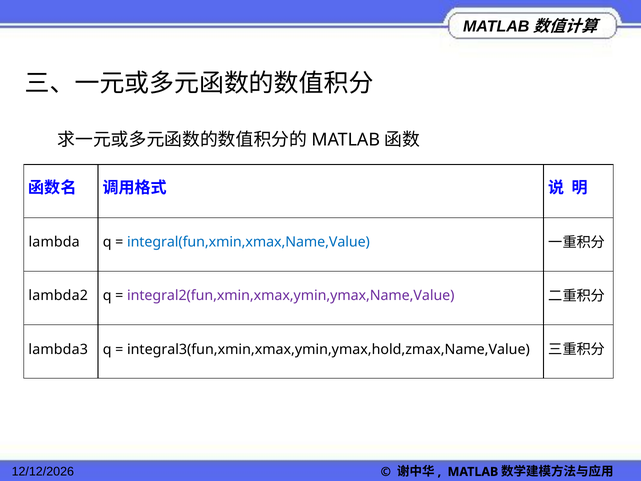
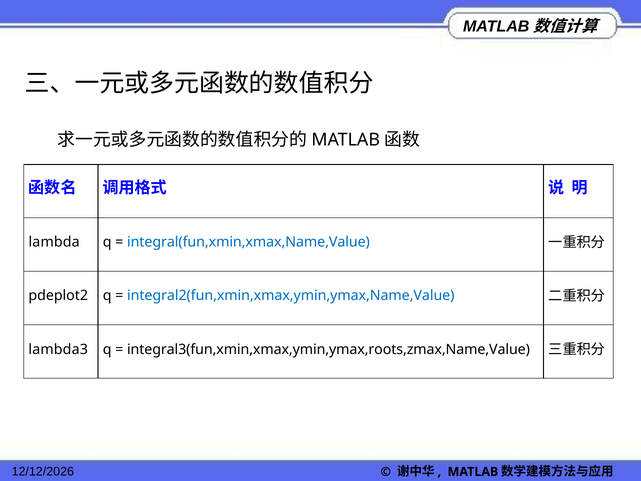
lambda2: lambda2 -> pdeplot2 (58, 296)
integral2(fun,xmin,xmax,ymin,ymax,Name,Value colour: purple -> blue (291, 296)
integral3(fun,xmin,xmax,ymin,ymax,hold,zmax,Name,Value: integral3(fun,xmin,xmax,ymin,ymax,hold,zmax,Name,Value -> integral3(fun,xmin,xmax,ymin,ymax,roots,zmax,Name,Value (328, 349)
